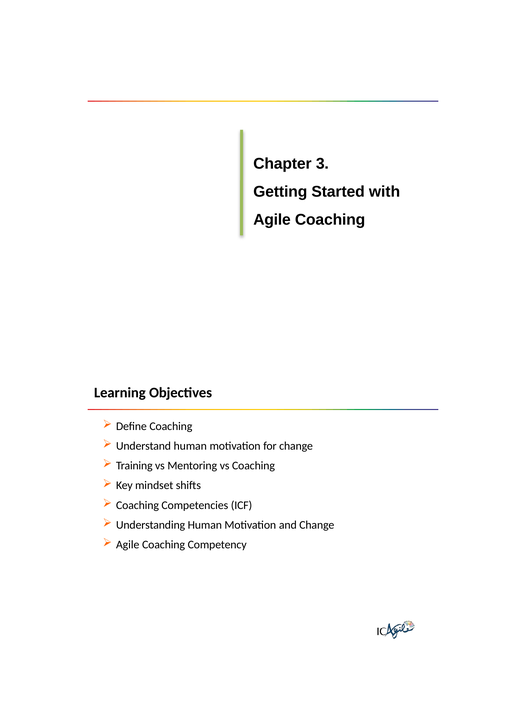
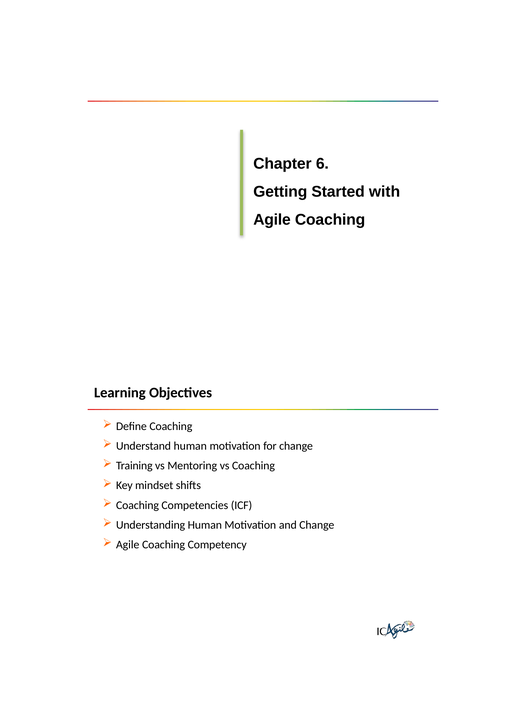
3: 3 -> 6 (322, 164)
